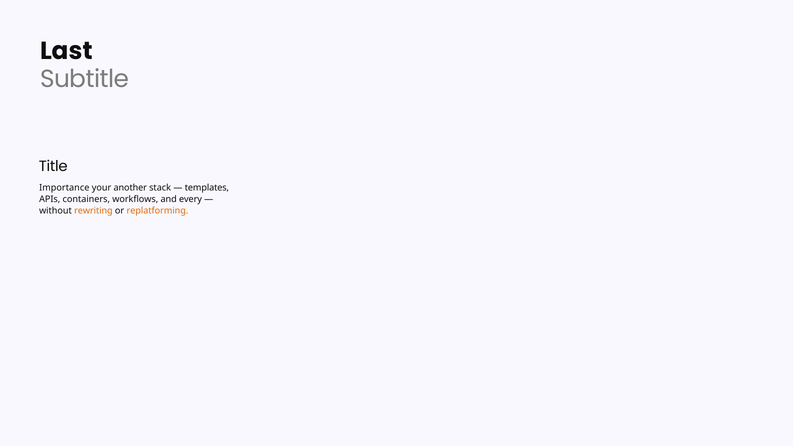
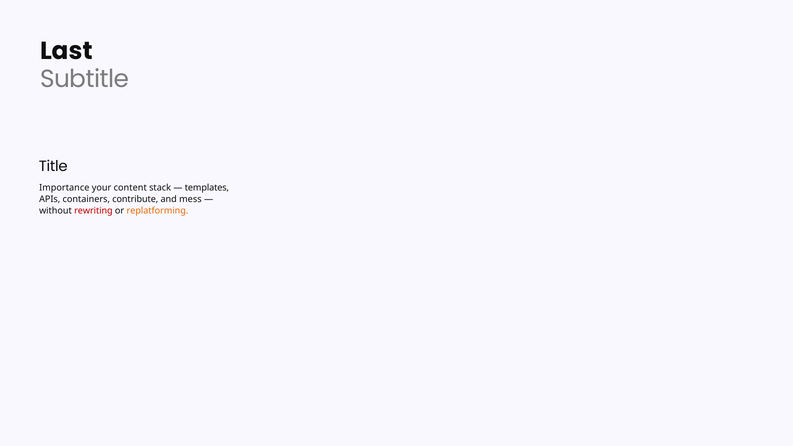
another: another -> content (130, 188)
workflows: workflows -> contribute (135, 199)
every: every -> mess (190, 199)
rewriting colour: orange -> red (93, 211)
